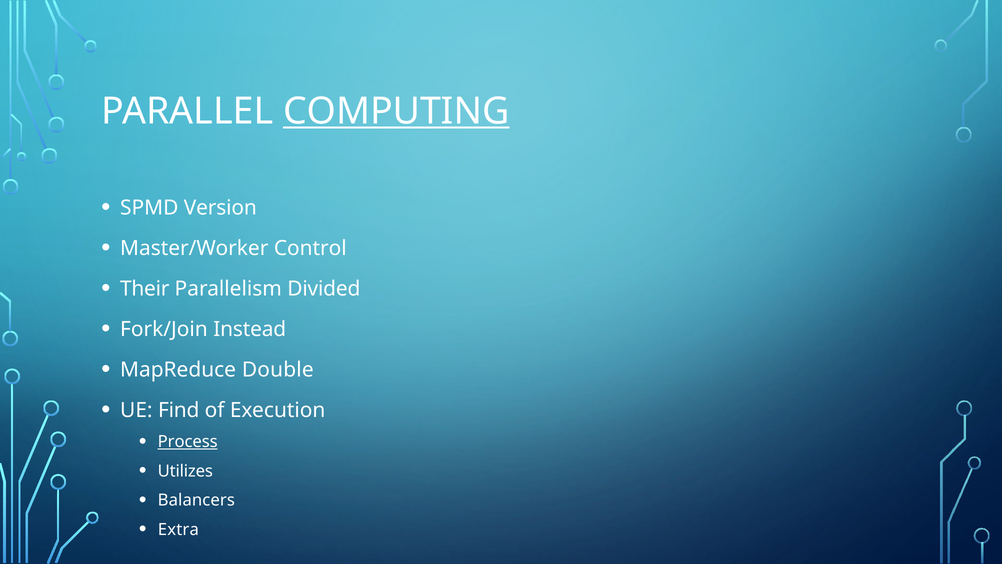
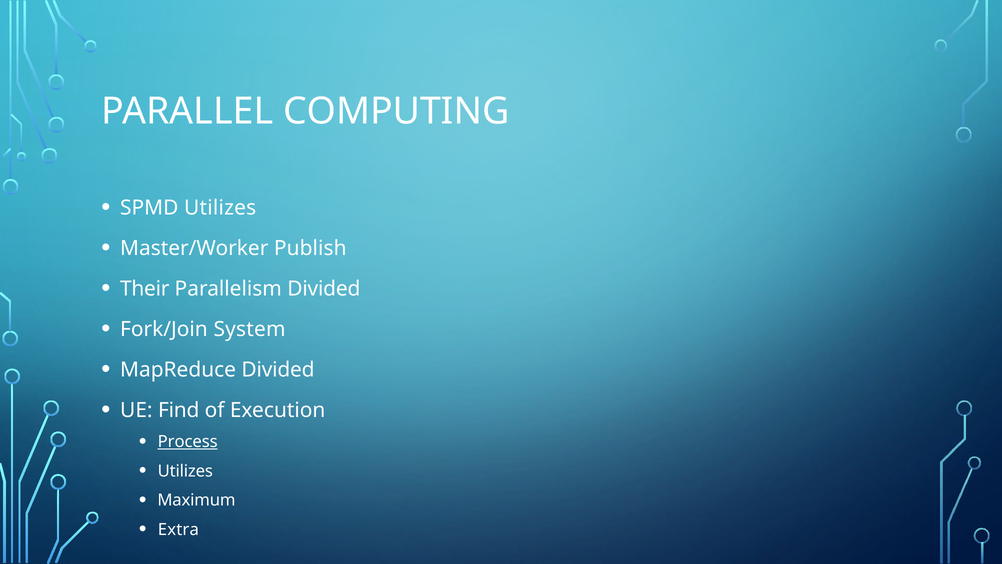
COMPUTING underline: present -> none (396, 111)
SPMD Version: Version -> Utilizes (220, 208)
Control: Control -> Publish (310, 248)
Instead: Instead -> System (250, 329)
MapReduce Double: Double -> Divided (278, 370)
Balancers: Balancers -> Maximum (196, 500)
